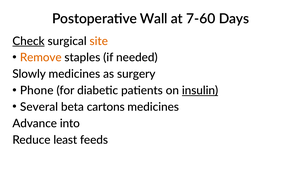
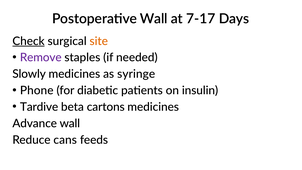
7-60: 7-60 -> 7-17 (201, 19)
Remove colour: orange -> purple (41, 58)
surgery: surgery -> syringe (136, 74)
insulin underline: present -> none (200, 90)
Several: Several -> Tardive (39, 107)
Advance into: into -> wall (70, 123)
least: least -> cans (65, 140)
